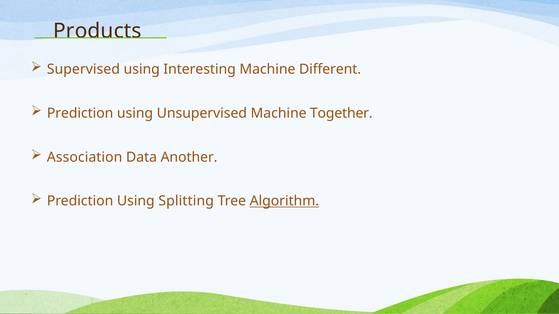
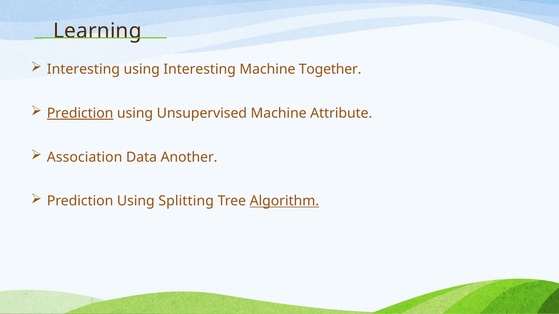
Products: Products -> Learning (97, 31)
Supervised: Supervised -> Interesting (83, 69)
Different: Different -> Together (330, 69)
Prediction underline: none -> present (80, 113)
Together: Together -> Attribute (341, 113)
